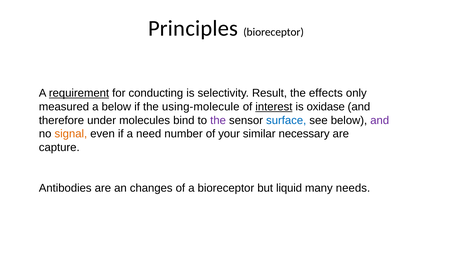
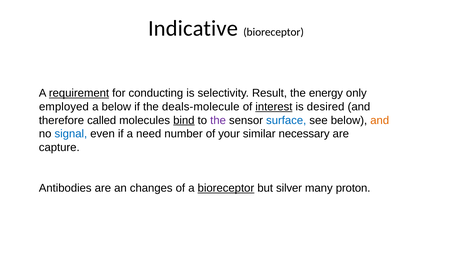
Principles: Principles -> Indicative (193, 28)
effects: effects -> energy (326, 93)
measured: measured -> employed (64, 107)
using-molecule: using-molecule -> deals-molecule (201, 107)
oxidase: oxidase -> desired (326, 107)
under: under -> called (102, 120)
bind underline: none -> present (184, 120)
and colour: purple -> orange (380, 120)
signal colour: orange -> blue (71, 134)
bioreceptor underline: none -> present (226, 188)
liquid: liquid -> silver (289, 188)
needs: needs -> proton (353, 188)
